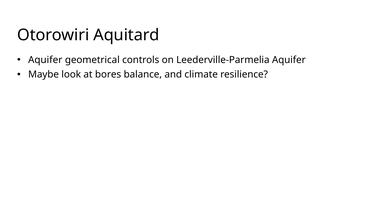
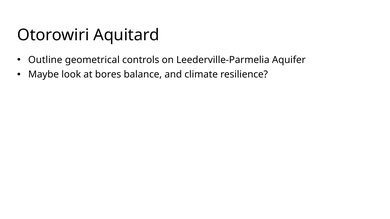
Aquifer: Aquifer -> Outline (45, 60)
